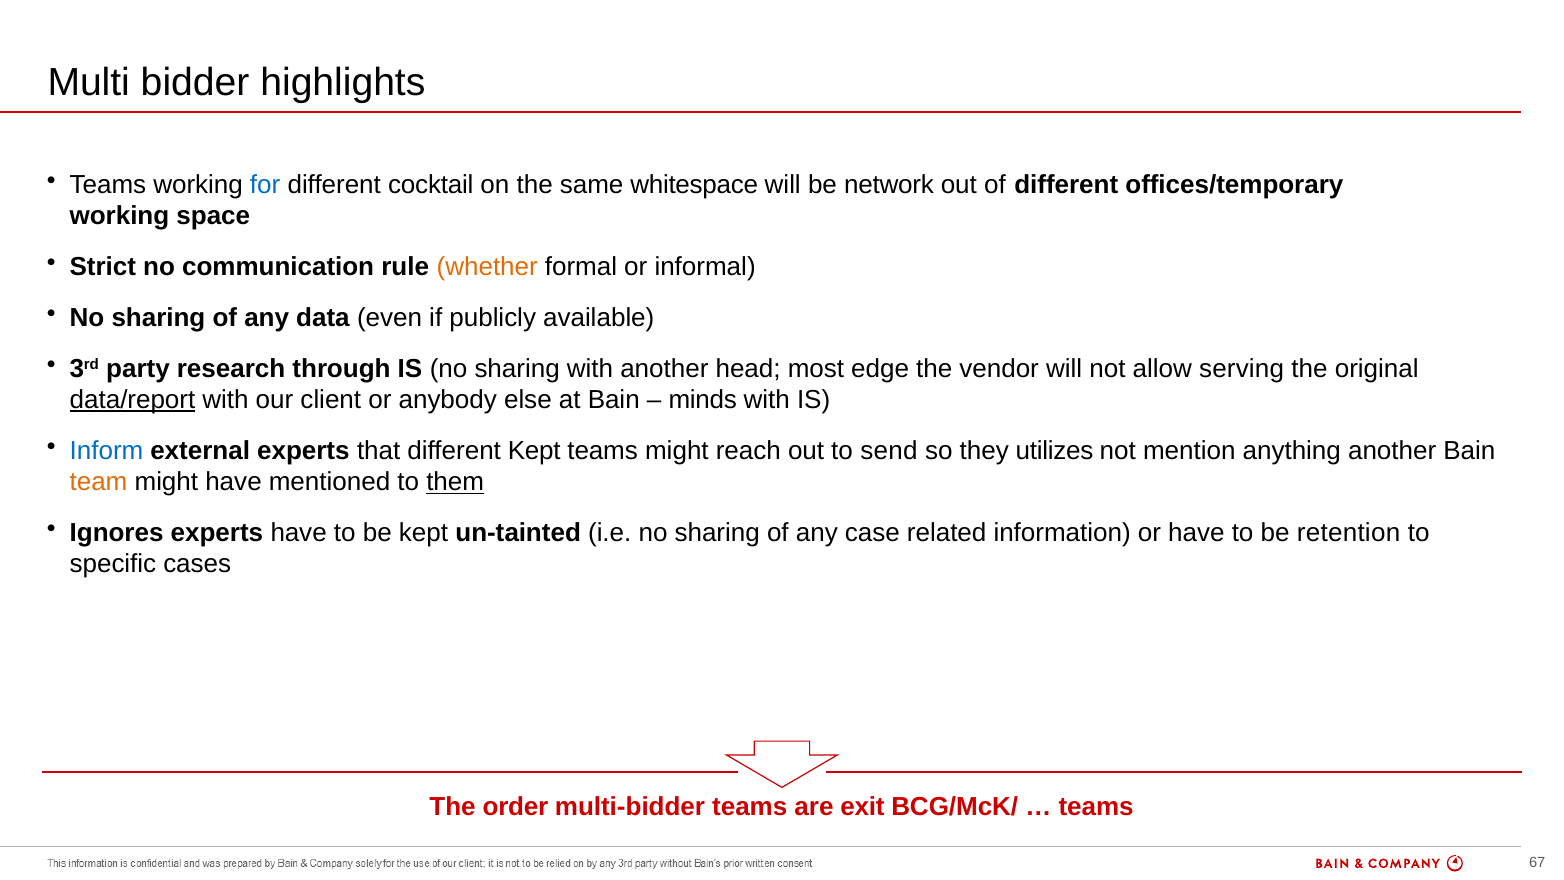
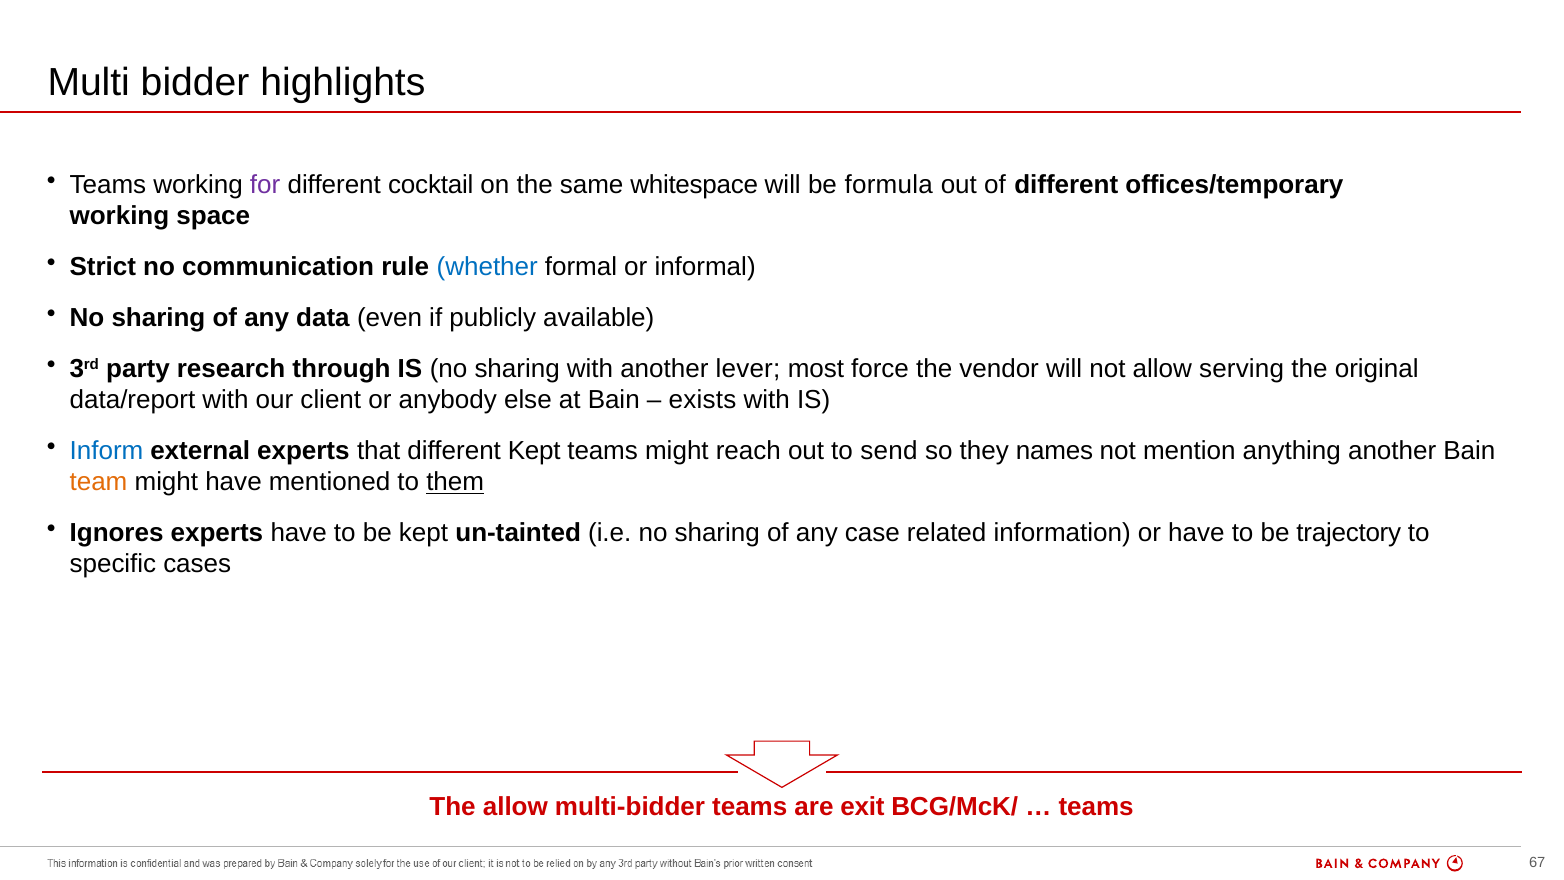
for colour: blue -> purple (265, 185)
network: network -> formula (889, 185)
whether colour: orange -> blue (487, 267)
head: head -> lever (748, 369)
edge: edge -> force (880, 369)
data/report underline: present -> none (133, 400)
minds: minds -> exists (702, 400)
utilizes: utilizes -> names (1055, 451)
retention: retention -> trajectory (1349, 533)
The order: order -> allow (515, 807)
